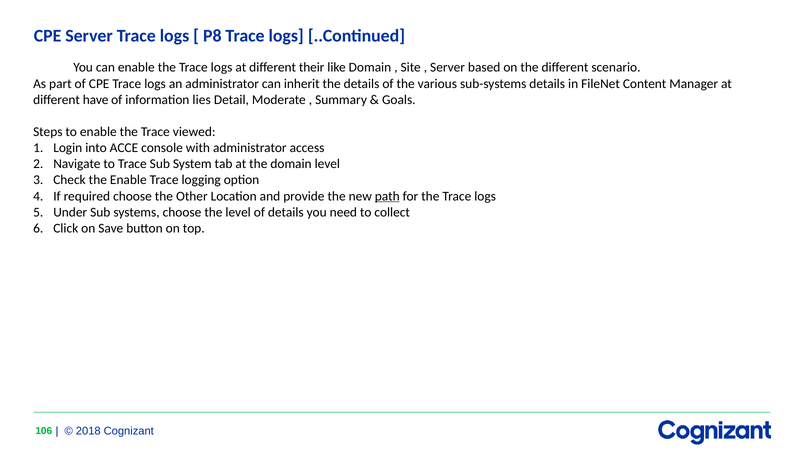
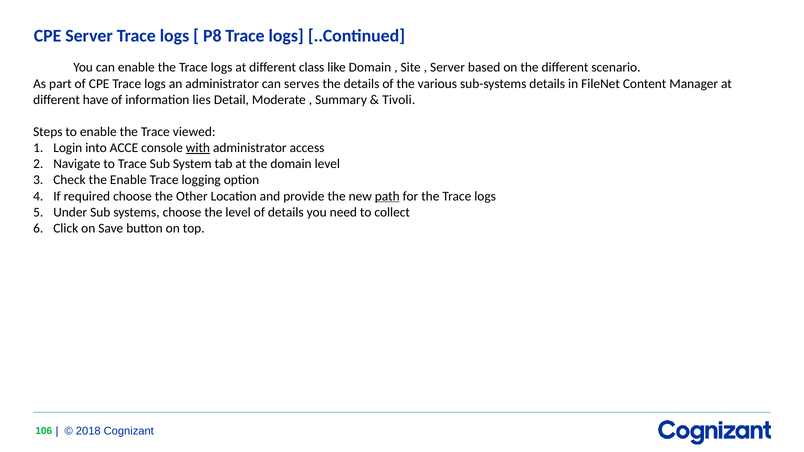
their: their -> class (312, 68)
inherit: inherit -> serves (302, 84)
Goals: Goals -> Tivoli (399, 100)
with underline: none -> present (198, 148)
